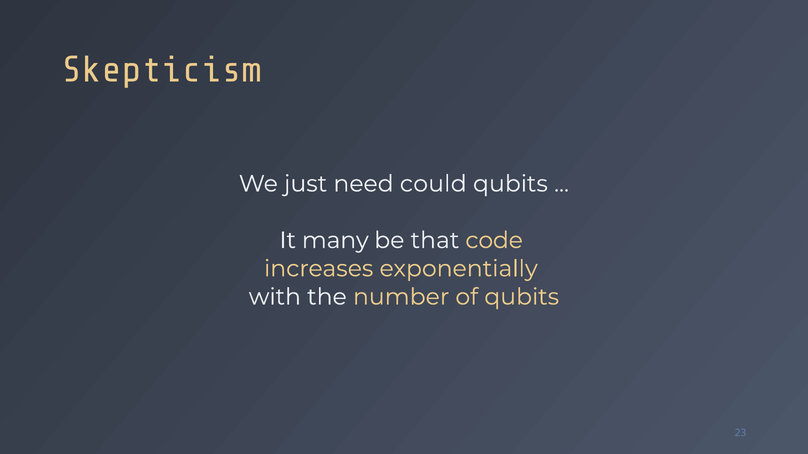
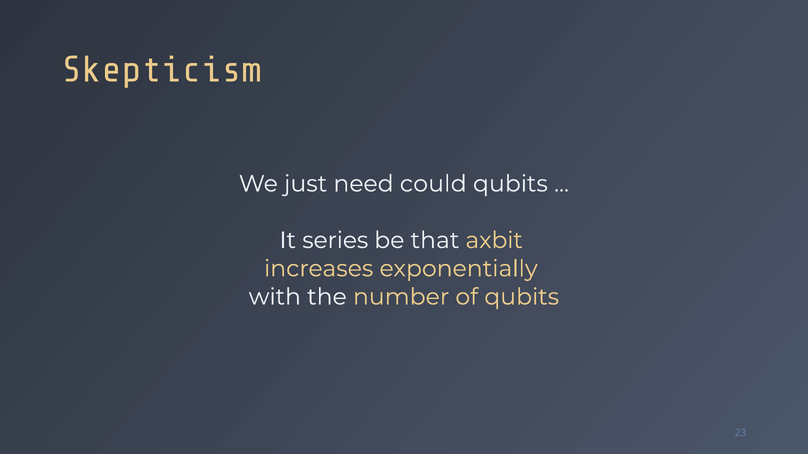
many: many -> series (335, 241)
code: code -> axbit (494, 241)
